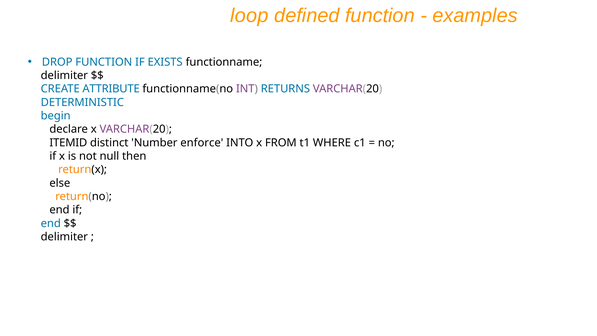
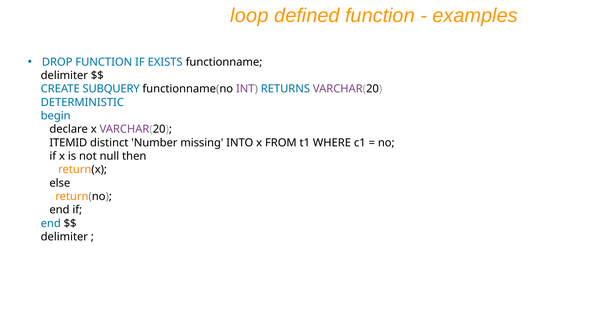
ATTRIBUTE: ATTRIBUTE -> SUBQUERY (111, 89)
enforce: enforce -> missing (202, 143)
